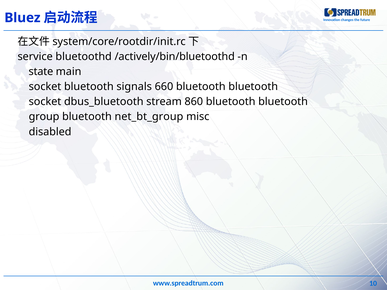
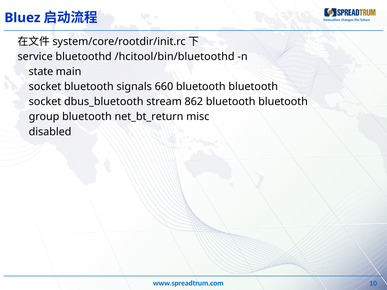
/actively/bin/bluetoothd: /actively/bin/bluetoothd -> /hcitool/bin/bluetoothd (175, 57)
860: 860 -> 862 (194, 102)
net_bt_group: net_bt_group -> net_bt_return (149, 117)
